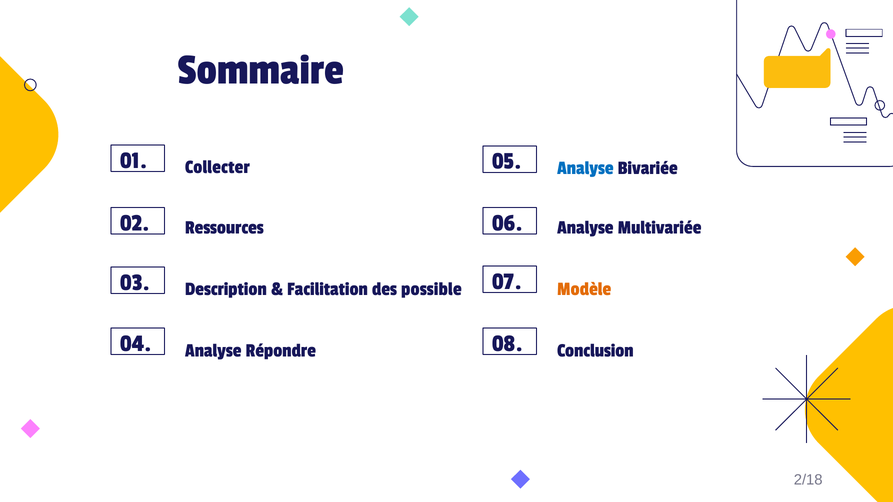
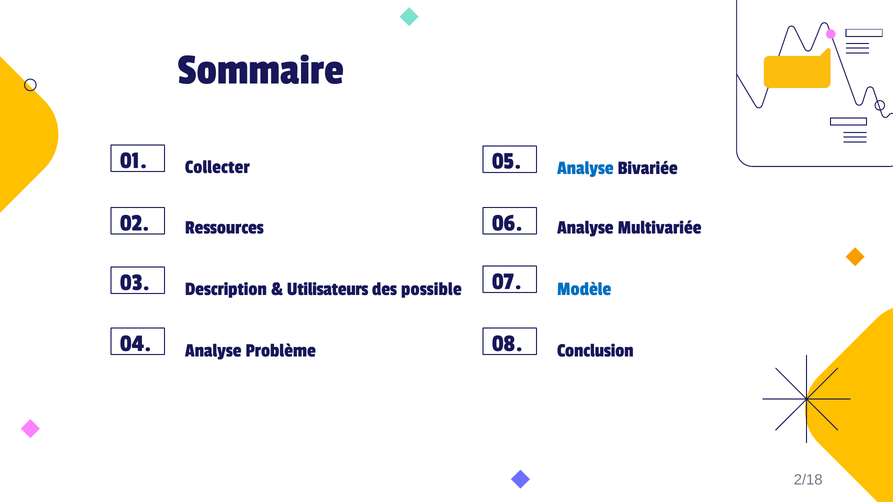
Facilitation: Facilitation -> Utilisateurs (328, 289)
Modèle colour: orange -> blue (584, 289)
Répondre: Répondre -> Problème (281, 351)
